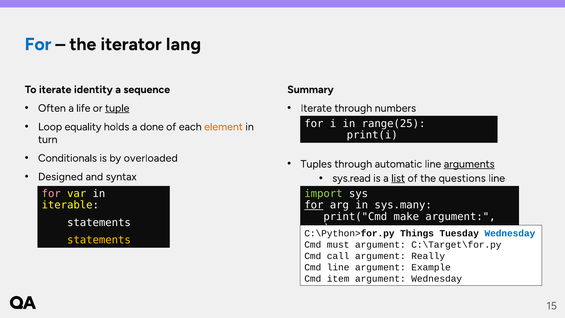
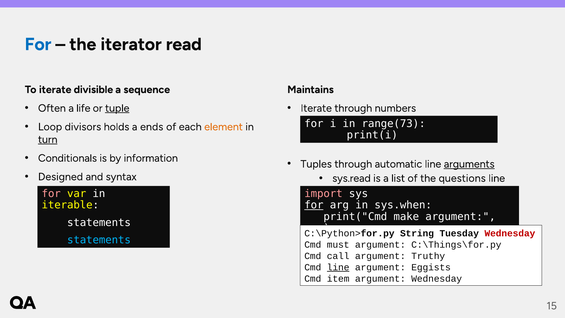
lang: lang -> read (184, 44)
identity: identity -> divisible (93, 90)
Summary: Summary -> Maintains (311, 90)
range(25: range(25 -> range(73 (394, 123)
equality: equality -> divisors (83, 127)
done: done -> ends (152, 127)
turn underline: none -> present (48, 139)
overloaded: overloaded -> information (151, 158)
list underline: present -> none (398, 178)
import colour: light green -> pink (323, 194)
sys.many: sys.many -> sys.when (403, 205)
Things: Things -> String (417, 233)
Wednesday colour: blue -> red (510, 233)
statements colour: yellow -> light blue (99, 240)
C:\Target\for.py: C:\Target\for.py -> C:\Things\for.py (456, 245)
Really: Really -> Truthy (428, 256)
line underline: none -> present (338, 267)
Example: Example -> Eggists (431, 267)
